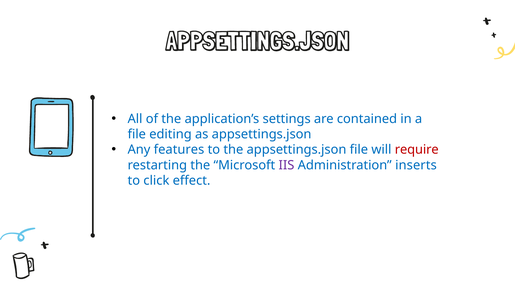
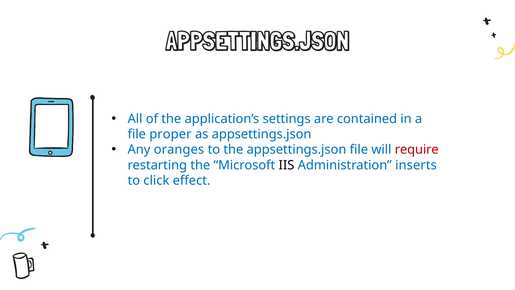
editing: editing -> proper (170, 134)
features: features -> oranges (179, 150)
IIS colour: purple -> black (286, 165)
